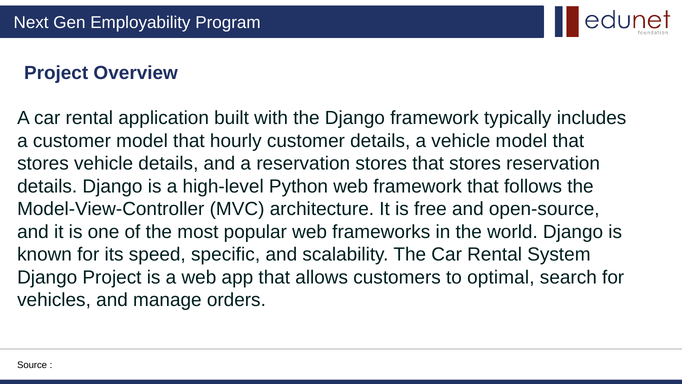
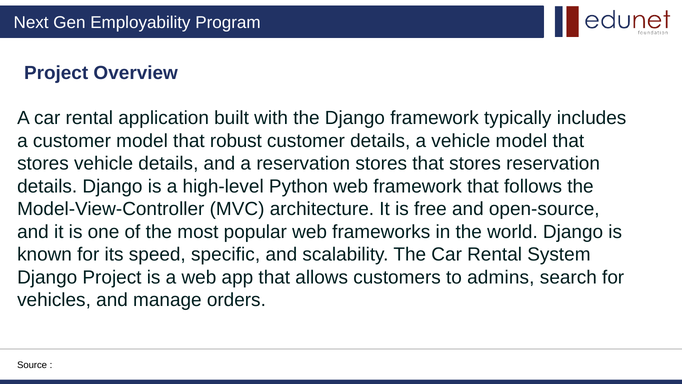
hourly: hourly -> robust (236, 141)
optimal: optimal -> admins (501, 277)
